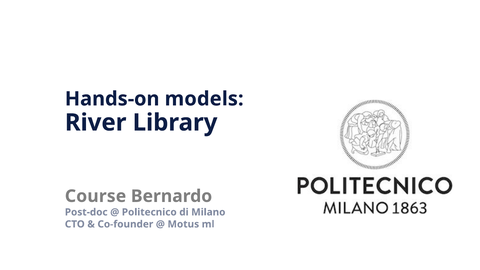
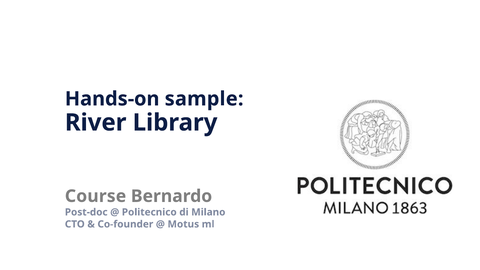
models: models -> sample (204, 99)
